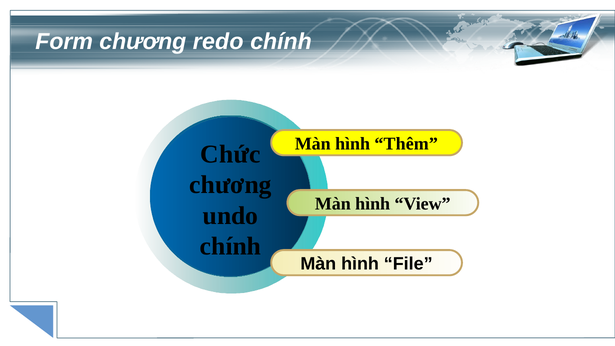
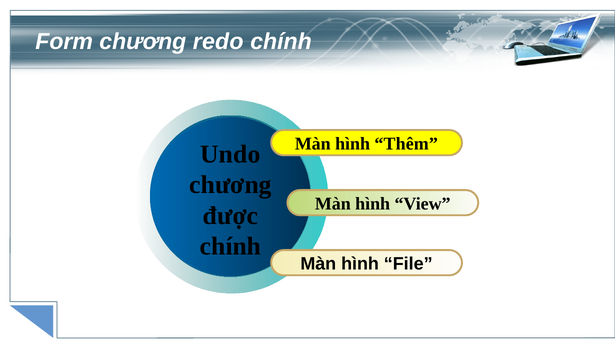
Chức: Chức -> Undo (230, 154)
undo: undo -> được (230, 216)
